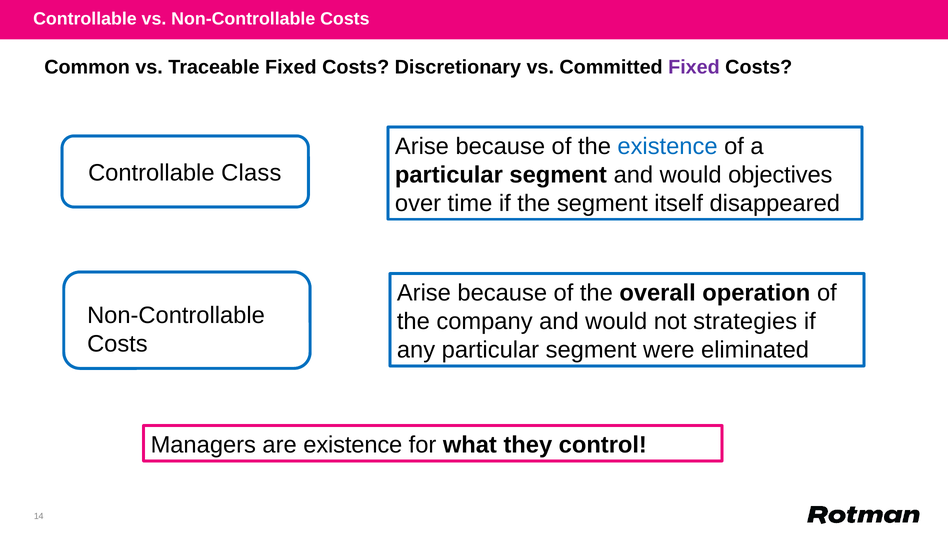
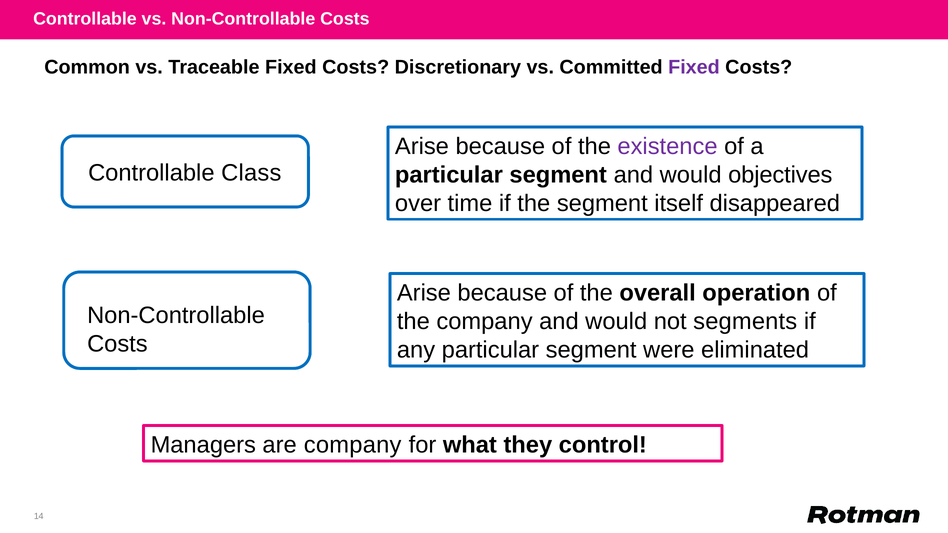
existence colour: blue -> purple (668, 146)
strategies: strategies -> segments (745, 322)
are existence: existence -> company (353, 445)
